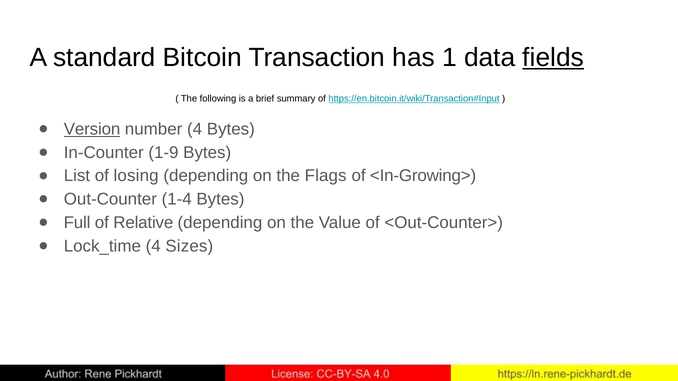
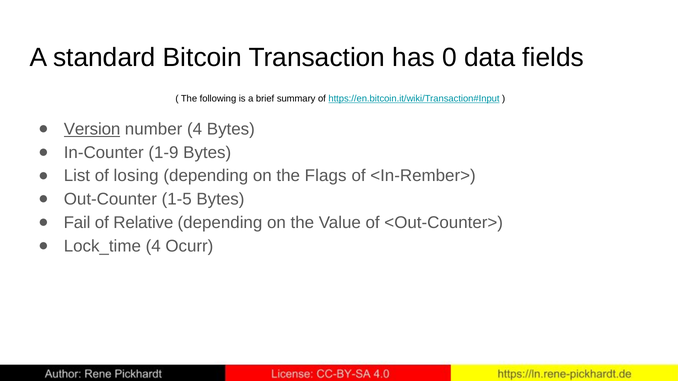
1: 1 -> 0 (449, 57)
fields underline: present -> none (553, 57)
<In-Growing>: <In-Growing> -> <In-Rember> (423, 176)
1-4: 1-4 -> 1-5 (177, 199)
Full: Full -> Fail (77, 223)
Sizes: Sizes -> Ocurr (189, 246)
